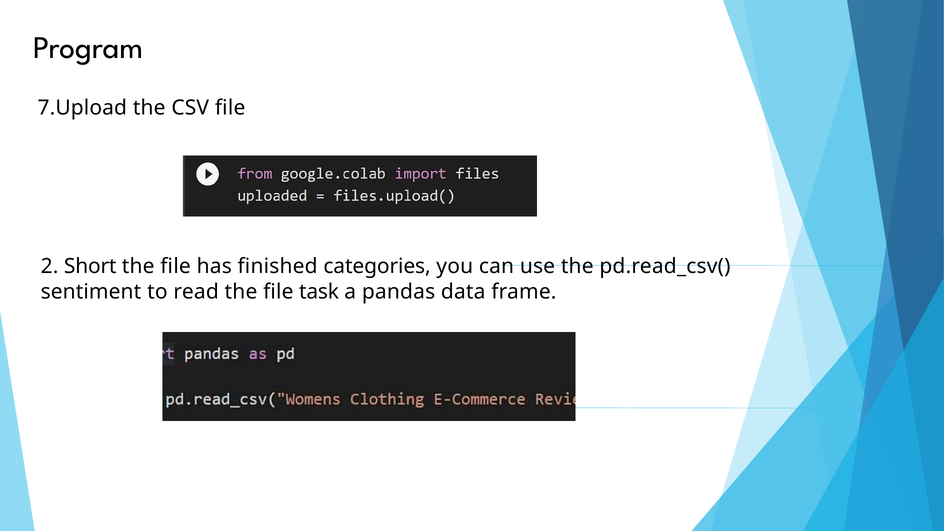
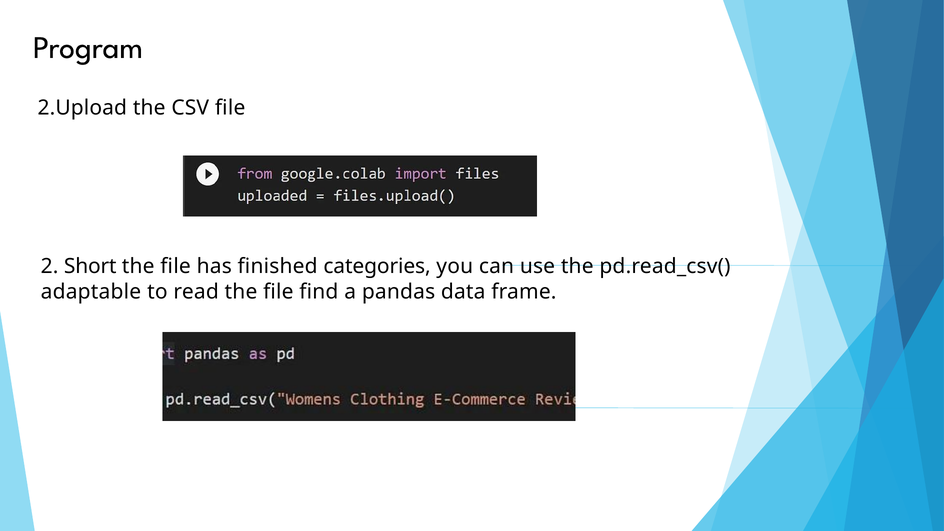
7.Upload: 7.Upload -> 2.Upload (82, 108)
sentiment: sentiment -> adaptable (91, 292)
task: task -> find (319, 292)
